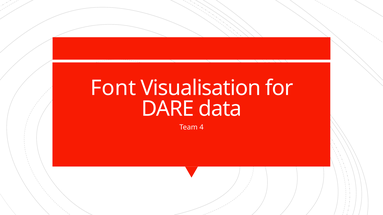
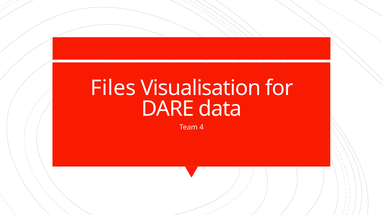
Font: Font -> Files (113, 88)
